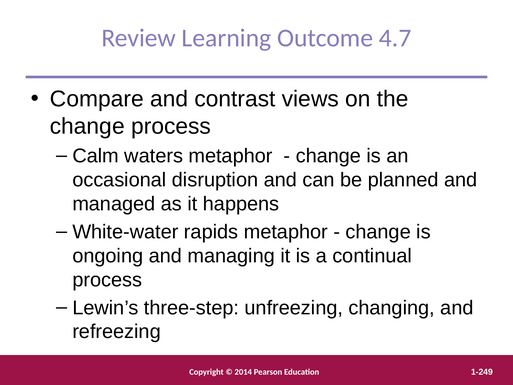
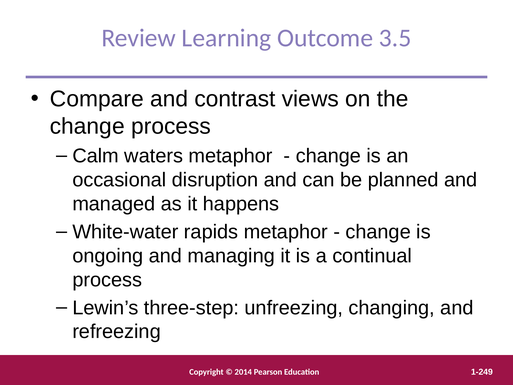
4.7: 4.7 -> 3.5 (395, 38)
